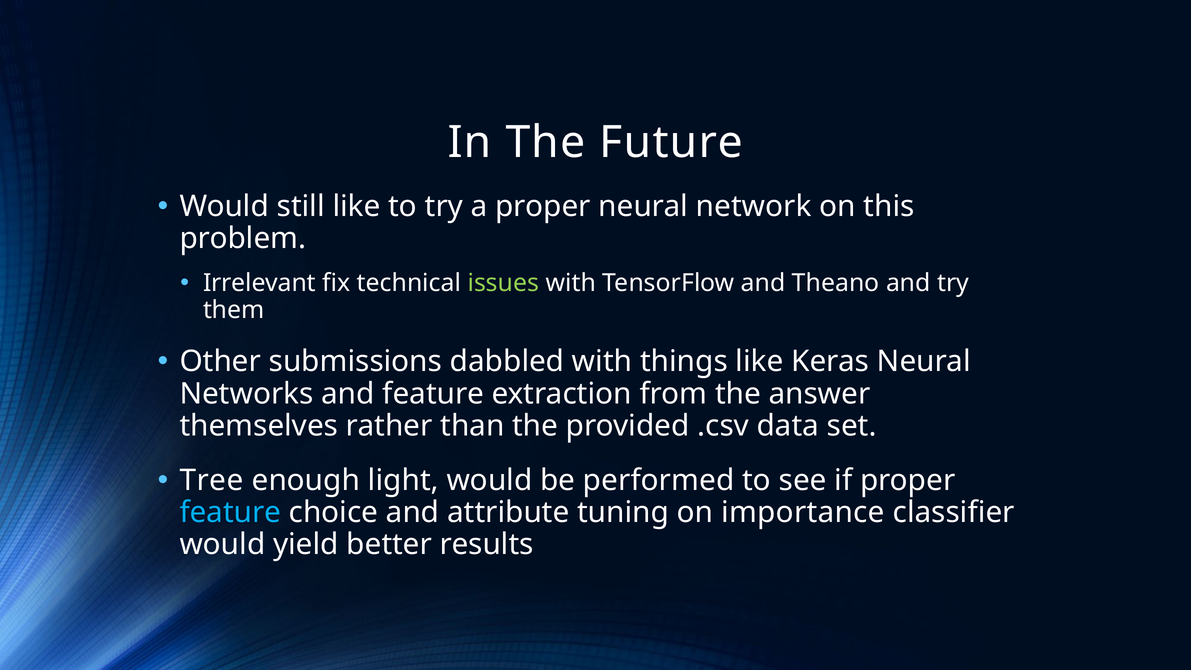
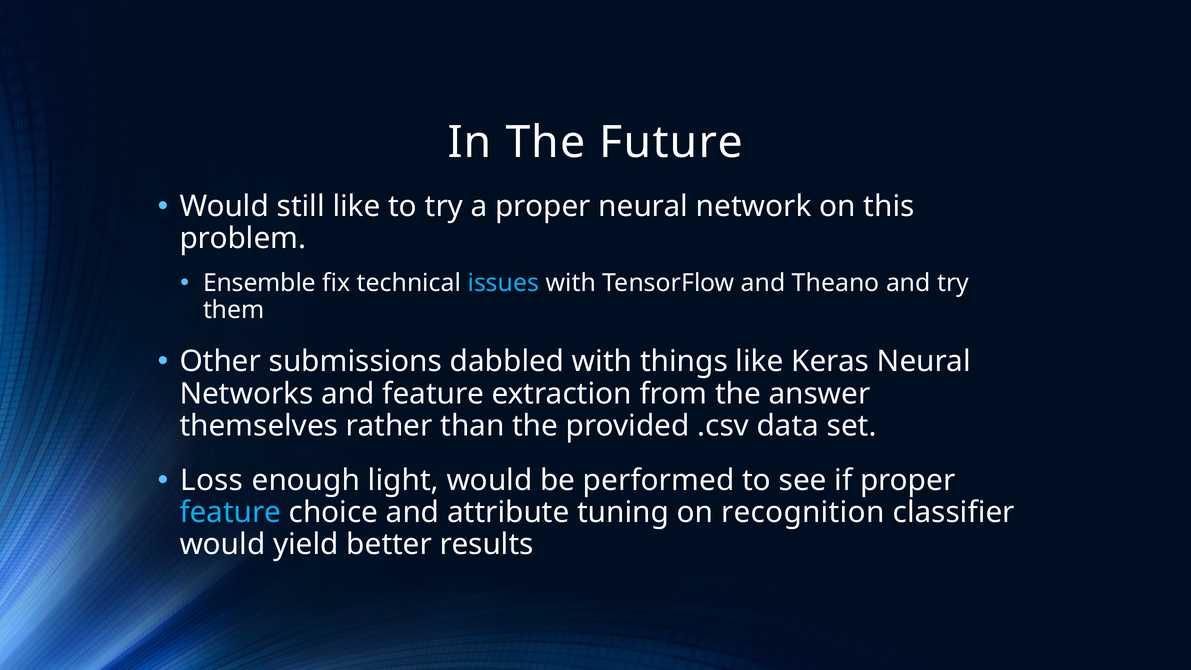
Irrelevant: Irrelevant -> Ensemble (259, 283)
issues colour: light green -> light blue (503, 283)
Tree: Tree -> Loss (212, 480)
importance: importance -> recognition (803, 513)
